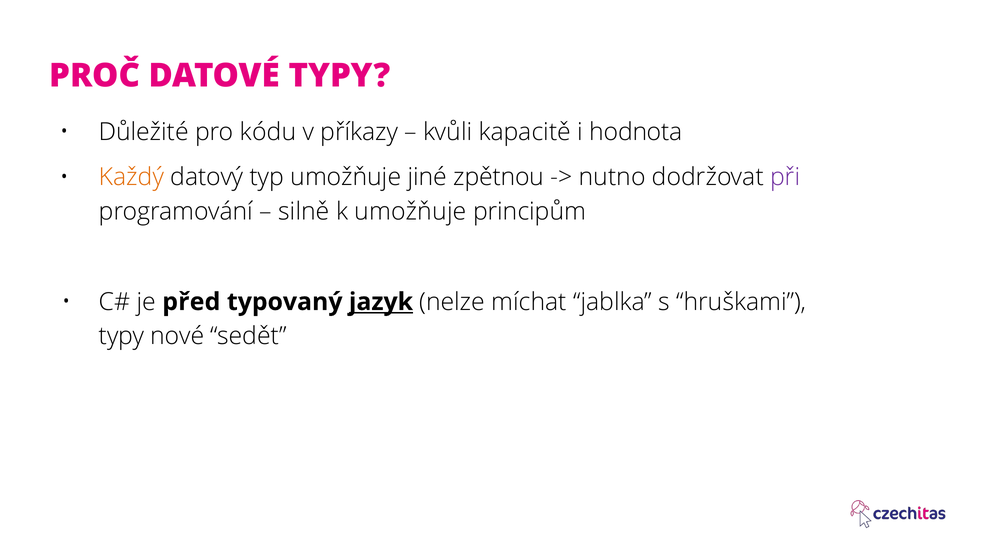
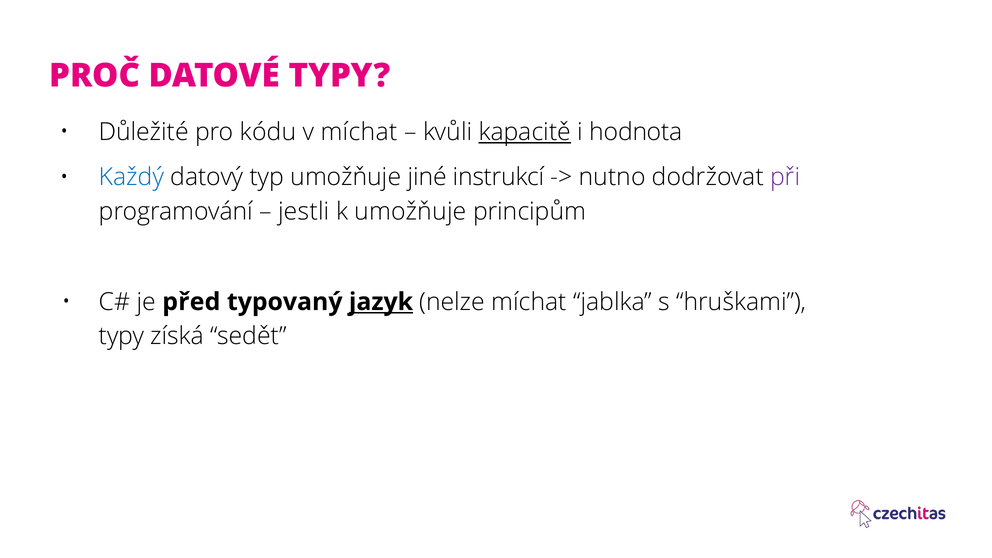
v příkazy: příkazy -> míchat (359, 132)
kapacitě underline: none -> present (525, 132)
Každý colour: orange -> blue (131, 177)
zpětnou: zpětnou -> instrukcí (499, 177)
silně: silně -> jestli (304, 211)
nové: nové -> získá (177, 336)
